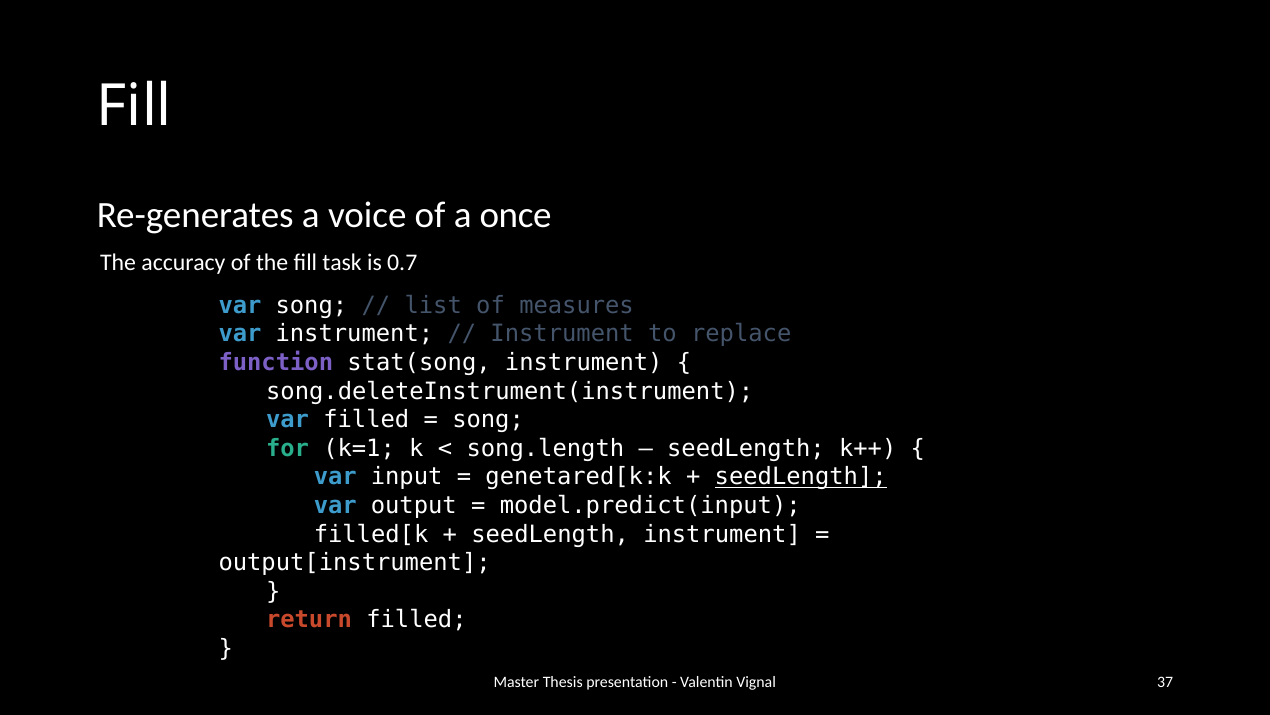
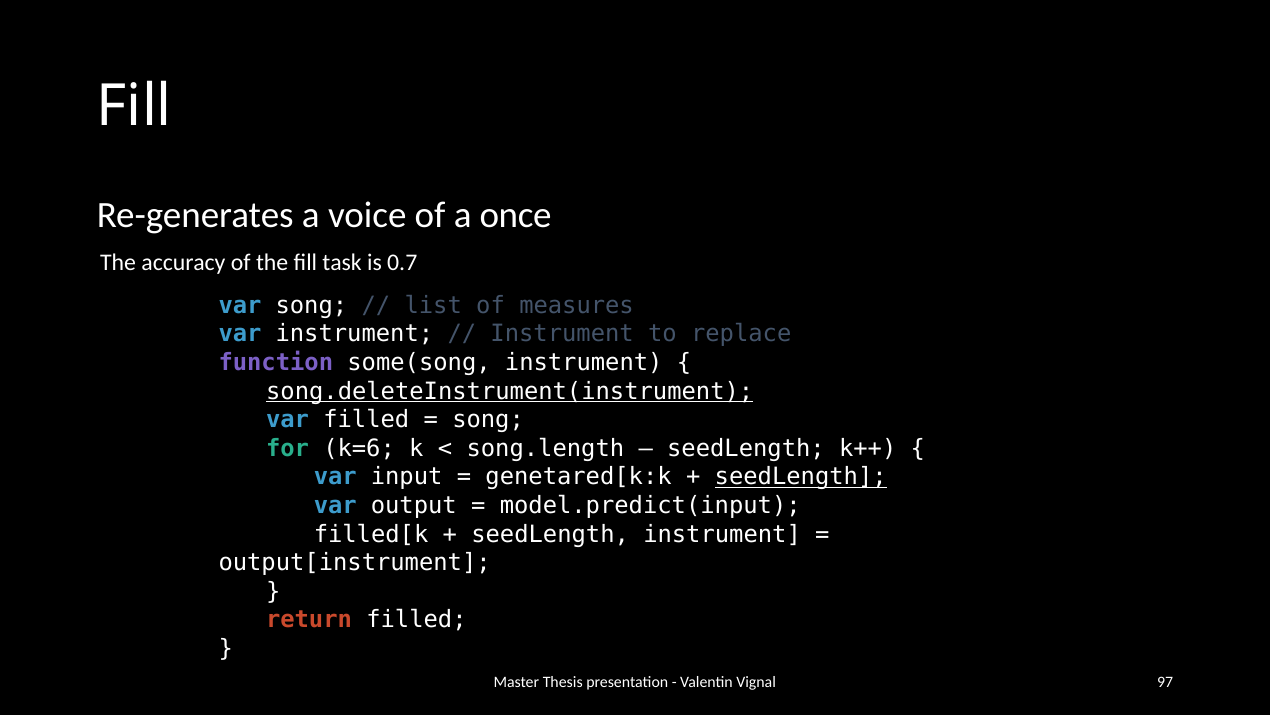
stat(song: stat(song -> some(song (419, 362)
song.deleteInstrument(instrument underline: none -> present (510, 391)
k=1: k=1 -> k=6 (359, 448)
37: 37 -> 97 (1165, 682)
